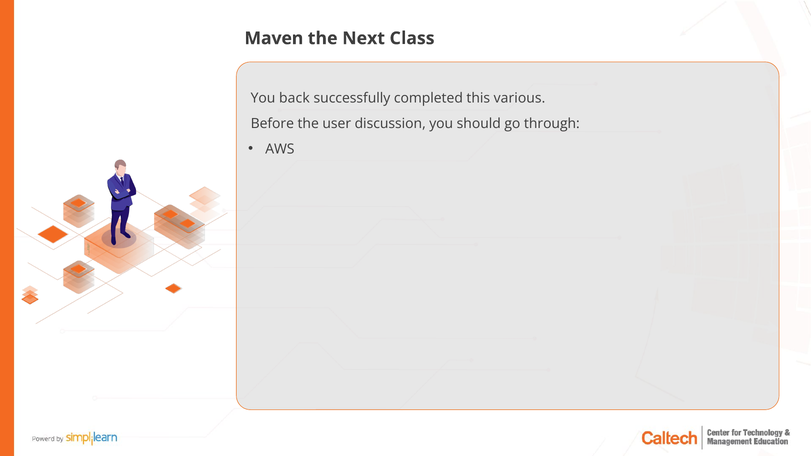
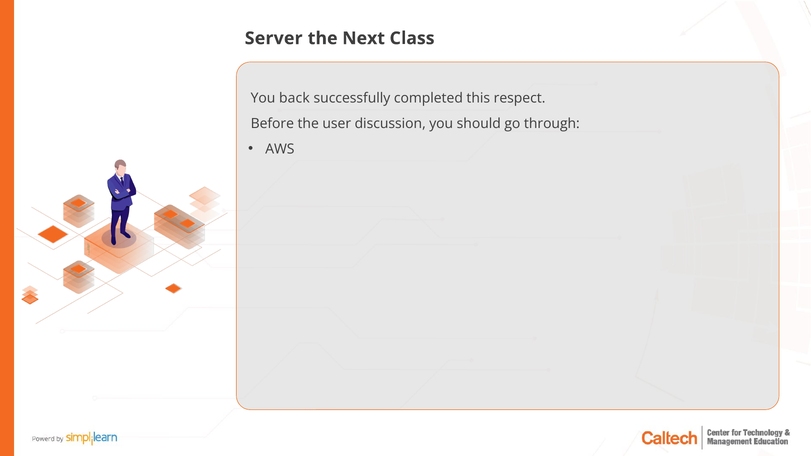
Maven: Maven -> Server (274, 38)
various: various -> respect (520, 98)
